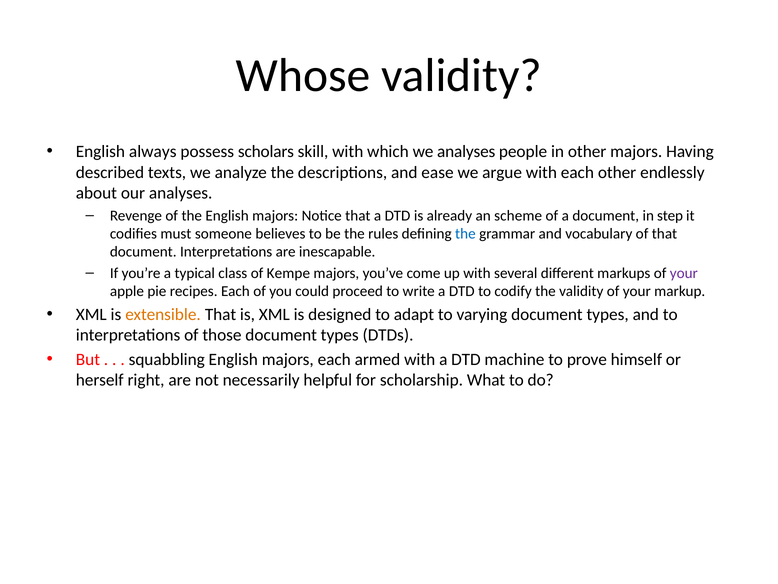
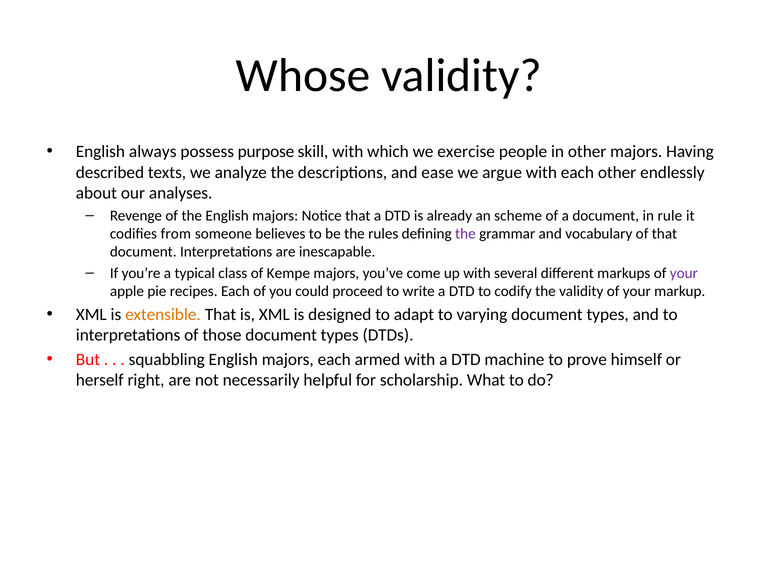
scholars: scholars -> purpose (266, 152)
we analyses: analyses -> exercise (466, 152)
step: step -> rule (670, 215)
must: must -> from (176, 234)
the colour: blue -> purple (465, 234)
